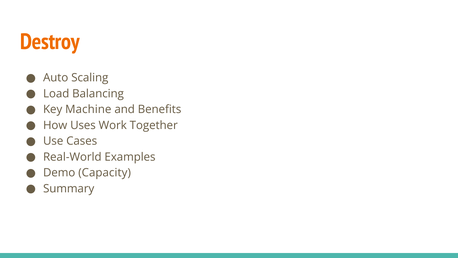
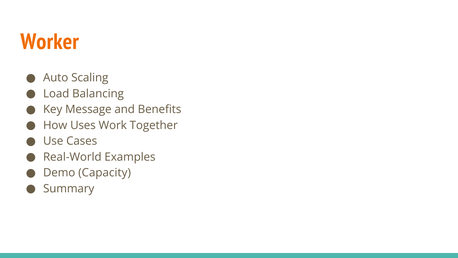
Destroy: Destroy -> Worker (50, 42)
Machine: Machine -> Message (88, 109)
